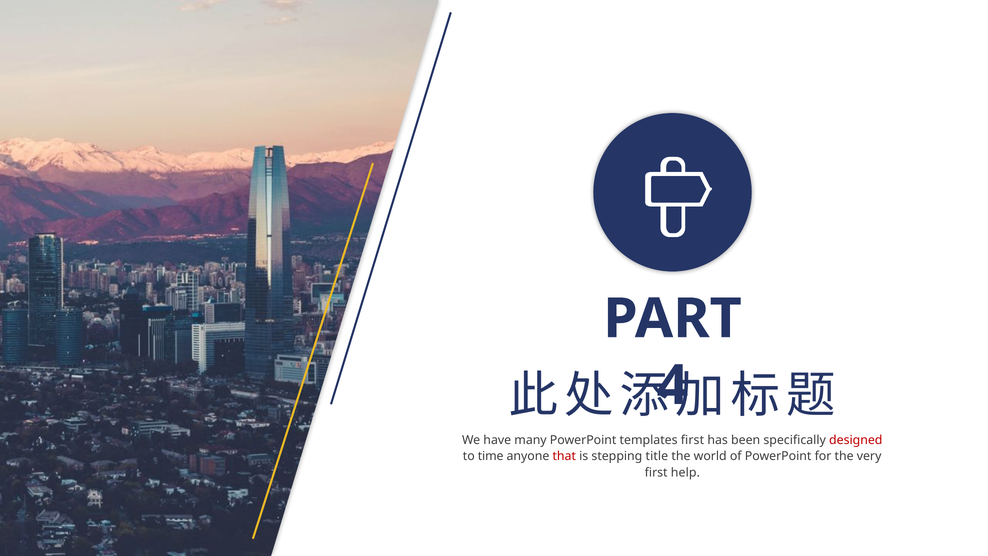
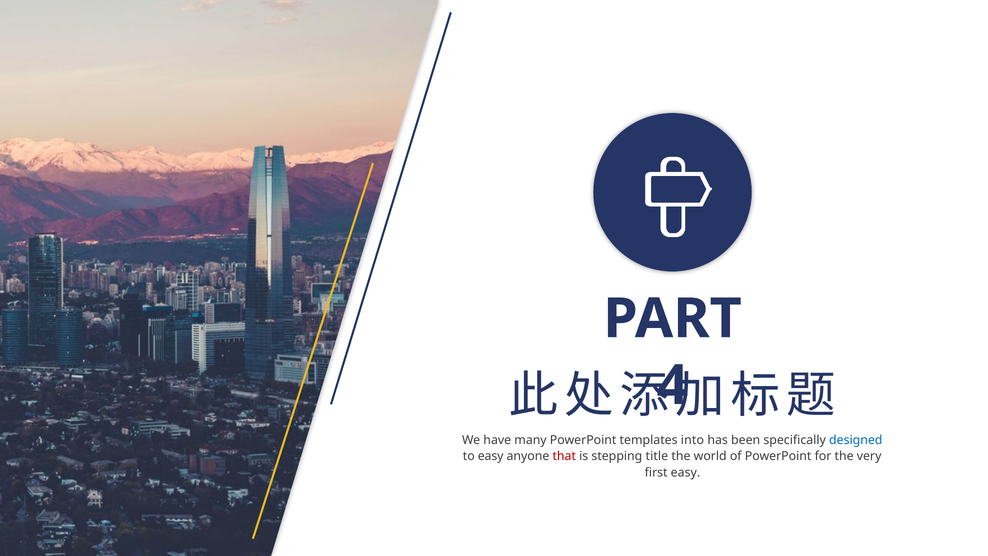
templates first: first -> into (692, 440)
designed colour: red -> blue (856, 440)
to time: time -> easy (491, 456)
first help: help -> easy (685, 472)
